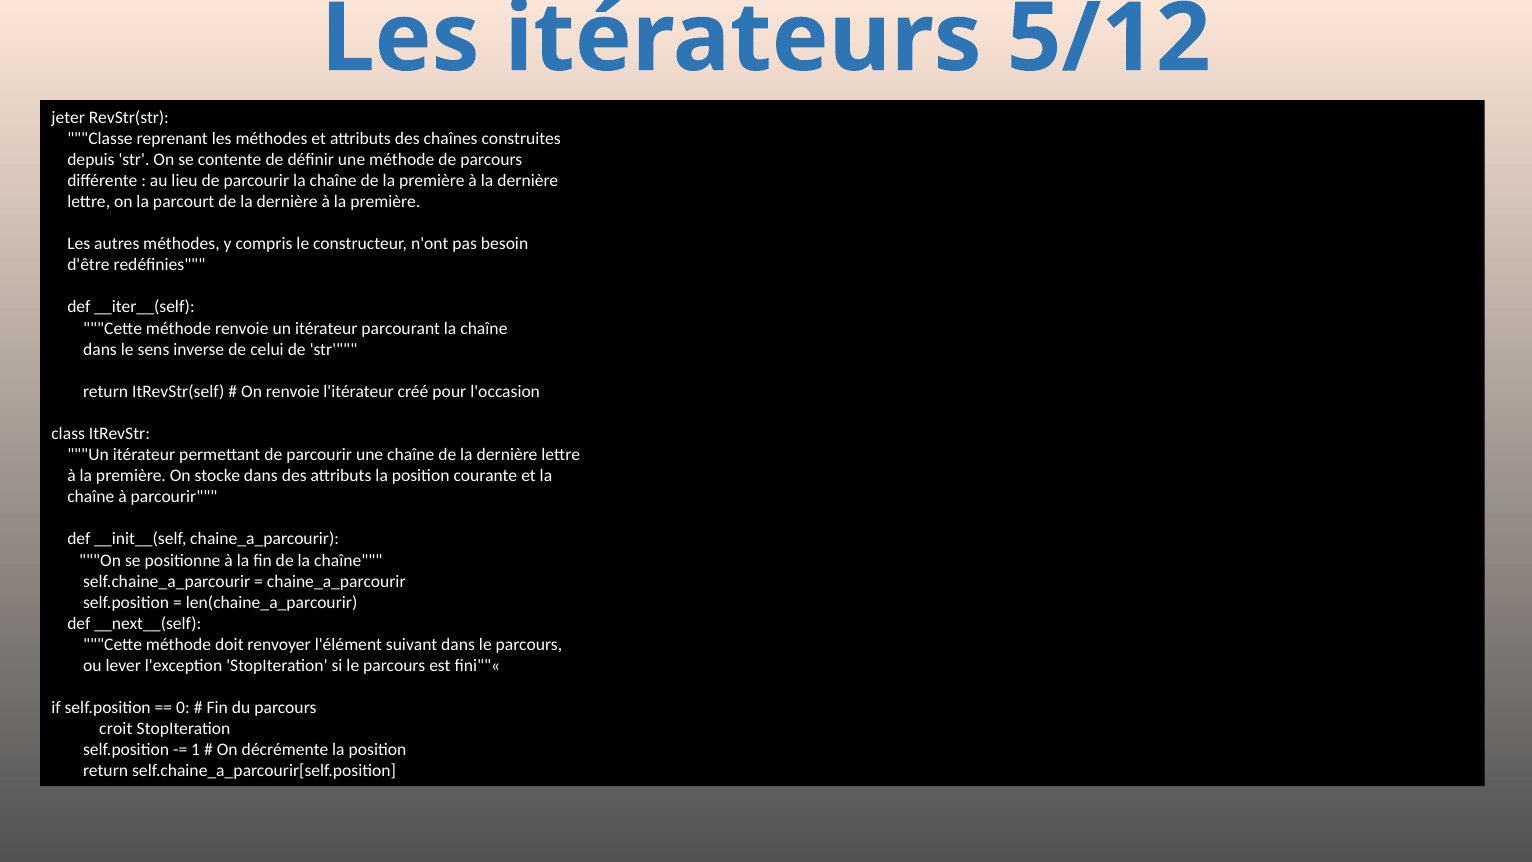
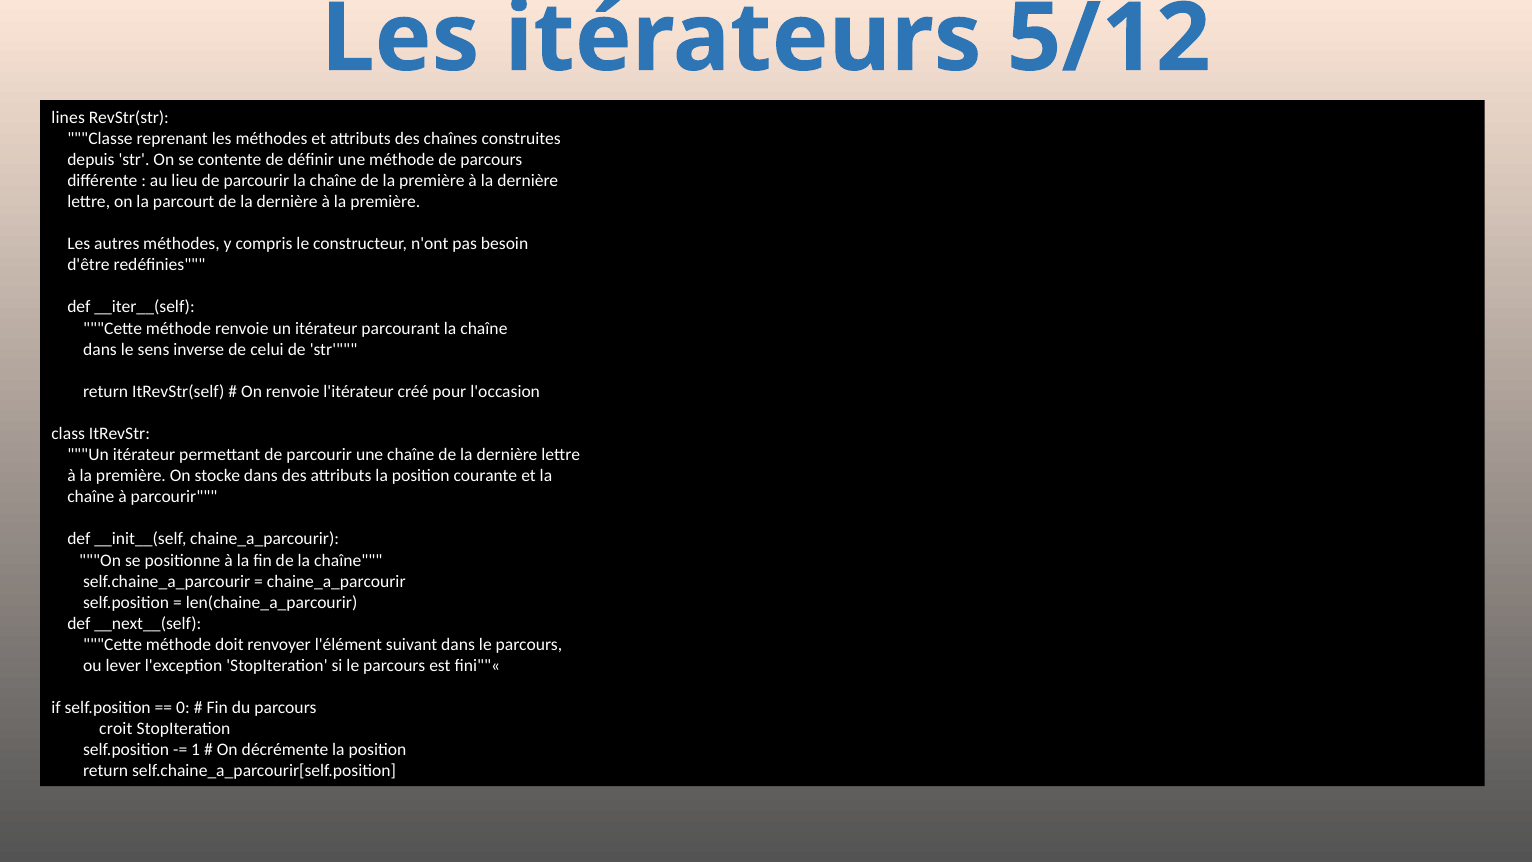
jeter: jeter -> lines (68, 117)
